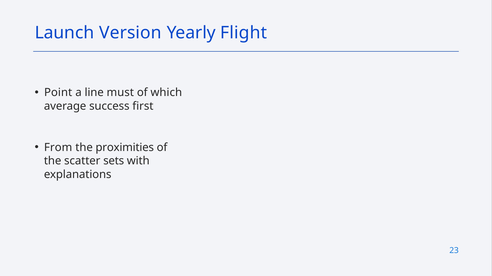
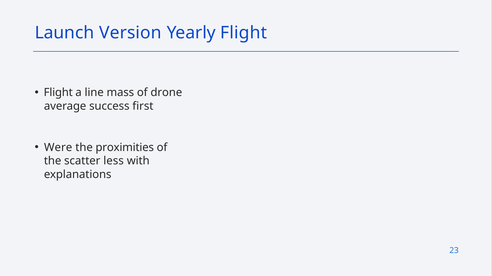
Point: Point -> Flight (58, 93)
must: must -> mass (120, 93)
which: which -> drone (166, 93)
From: From -> Were (58, 148)
sets: sets -> less (114, 161)
